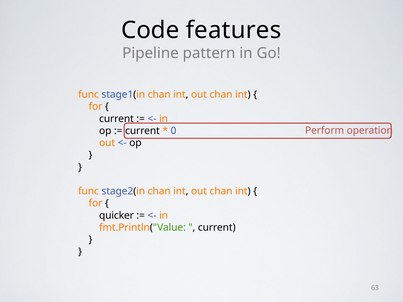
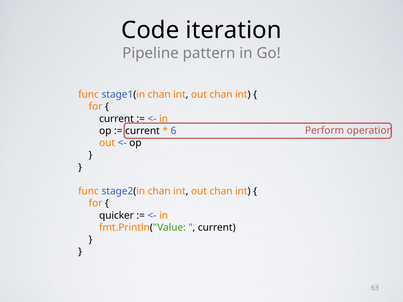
features: features -> iteration (234, 30)
0: 0 -> 6 (173, 131)
